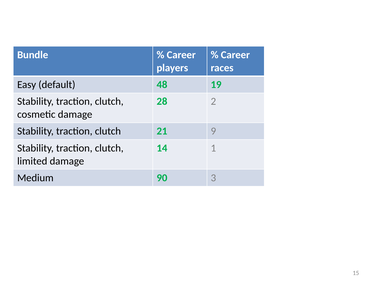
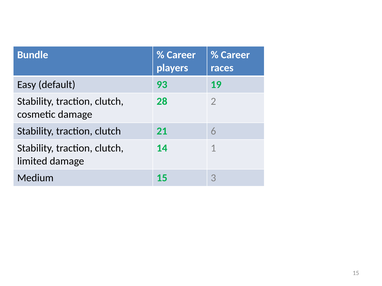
48: 48 -> 93 (162, 85)
9: 9 -> 6 (213, 131)
Medium 90: 90 -> 15 (162, 178)
